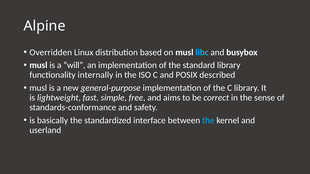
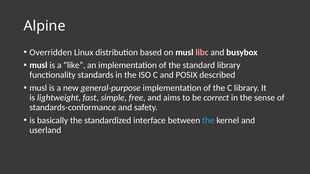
libc colour: light blue -> pink (202, 52)
will: will -> like (74, 65)
internally: internally -> standards (96, 75)
